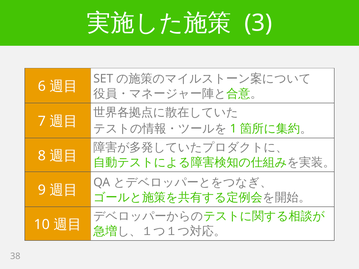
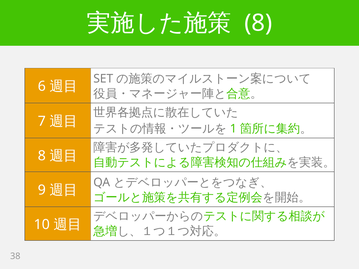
3: 3 -> 8 (258, 23)
